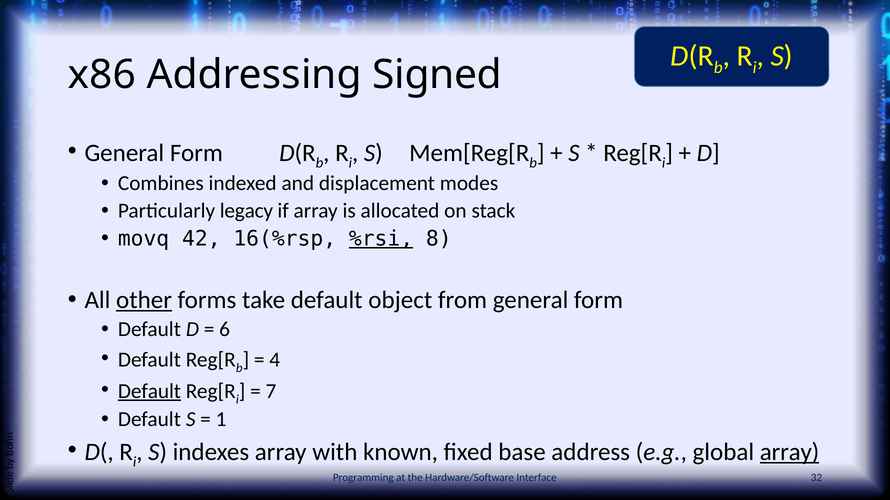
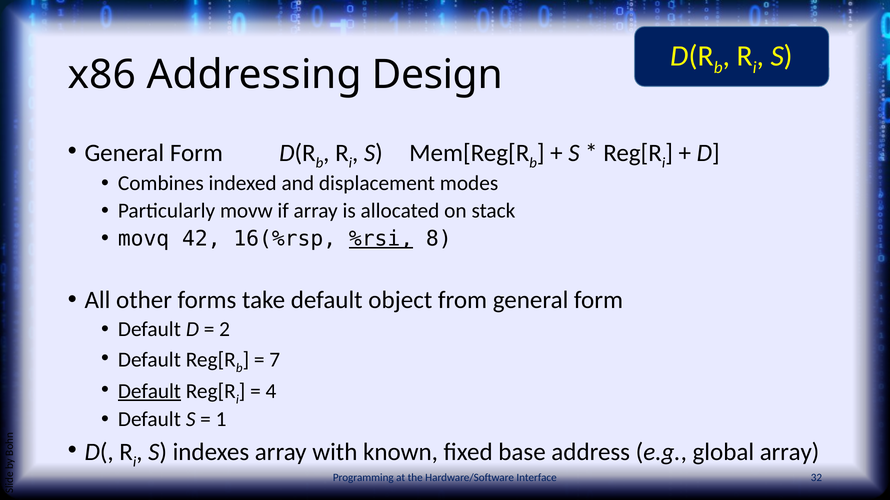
Signed: Signed -> Design (437, 75)
legacy: legacy -> movw (246, 211)
other underline: present -> none (144, 300)
6: 6 -> 2 (225, 330)
4: 4 -> 7 (275, 360)
7: 7 -> 4 (271, 391)
array underline: present -> none (790, 453)
